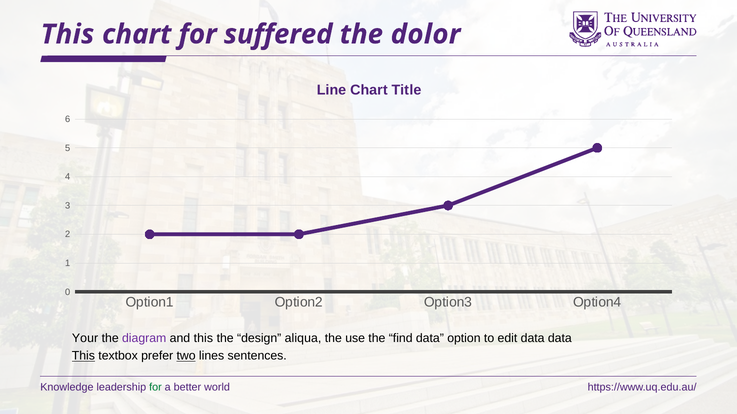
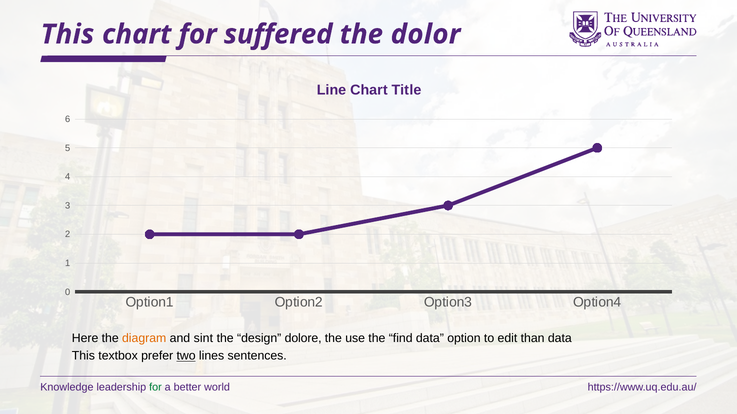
Your: Your -> Here (85, 339)
diagram colour: purple -> orange (144, 339)
and this: this -> sint (203, 339)
aliqua: aliqua -> dolore (303, 339)
edit data: data -> than (533, 339)
This underline: present -> none (83, 356)
